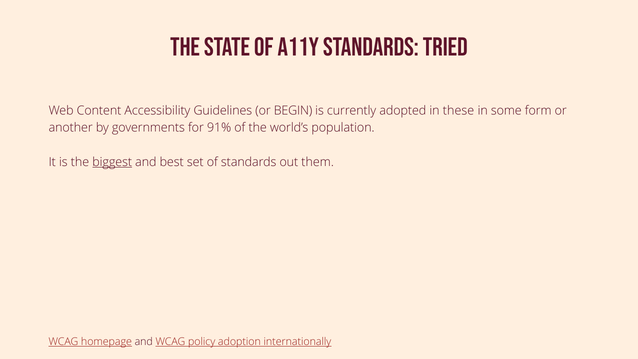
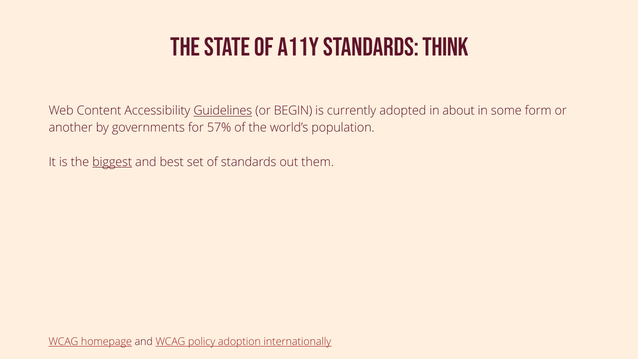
TRIED: TRIED -> THINK (445, 47)
Guidelines underline: none -> present (223, 111)
these: these -> about (459, 111)
91%: 91% -> 57% (219, 128)
